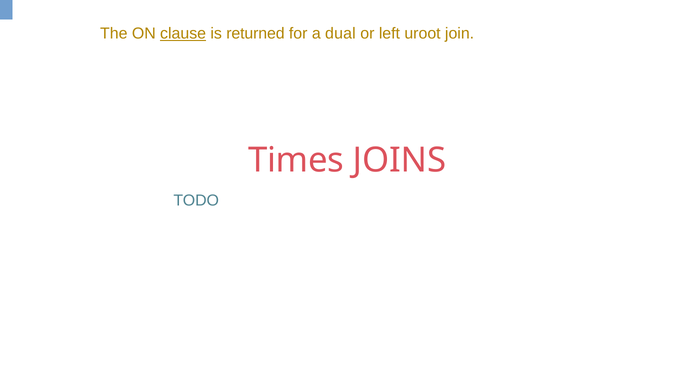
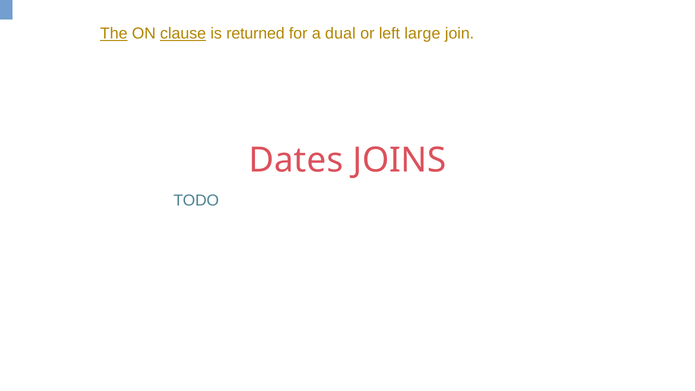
The underline: none -> present (114, 34)
uroot: uroot -> large (422, 34)
Times: Times -> Dates (296, 160)
